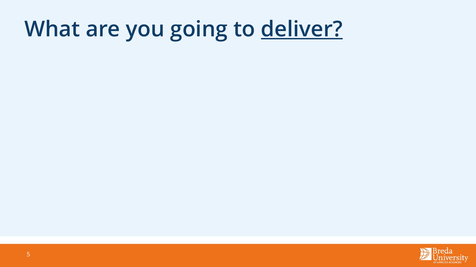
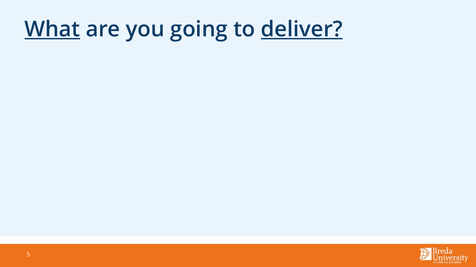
What underline: none -> present (52, 30)
